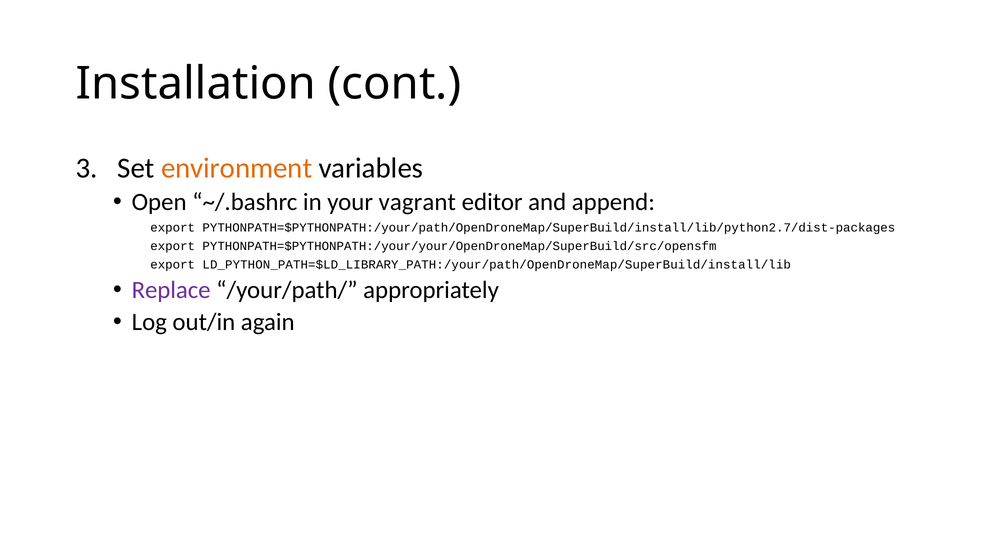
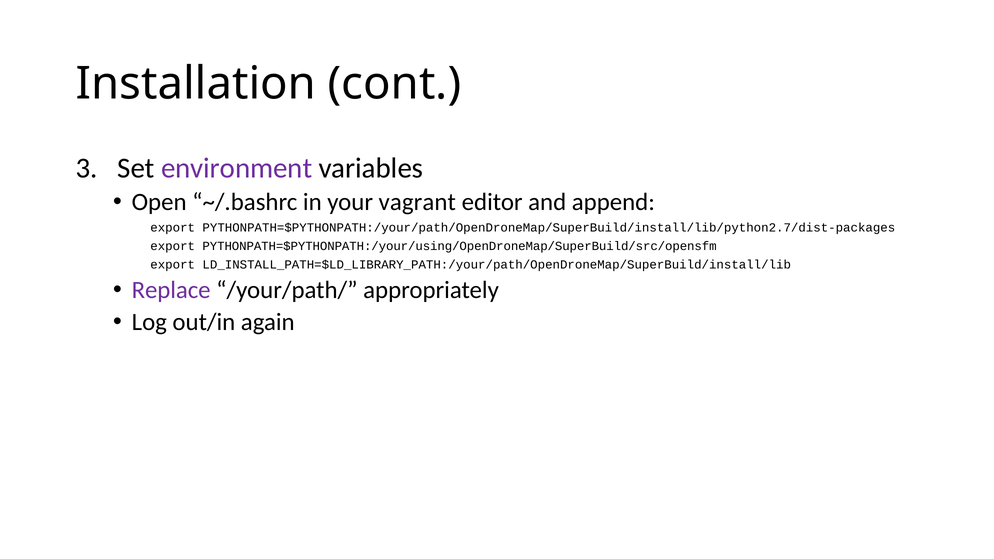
environment colour: orange -> purple (237, 168)
PYTHONPATH=$PYTHONPATH:/your/your/OpenDroneMap/SuperBuild/src/opensfm: PYTHONPATH=$PYTHONPATH:/your/your/OpenDroneMap/SuperBuild/src/opensfm -> PYTHONPATH=$PYTHONPATH:/your/using/OpenDroneMap/SuperBuild/src/opensfm (460, 246)
LD_PYTHON_PATH=$LD_LIBRARY_PATH:/your/path/OpenDroneMap/SuperBuild/install/lib: LD_PYTHON_PATH=$LD_LIBRARY_PATH:/your/path/OpenDroneMap/SuperBuild/install/lib -> LD_INSTALL_PATH=$LD_LIBRARY_PATH:/your/path/OpenDroneMap/SuperBuild/install/lib (497, 265)
